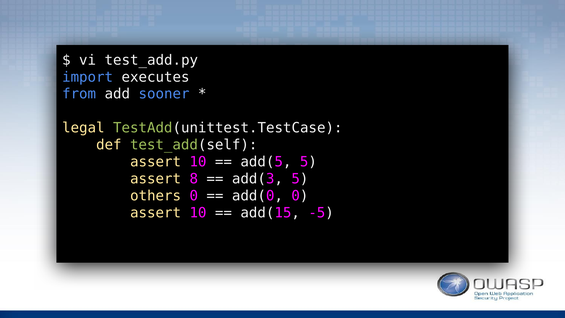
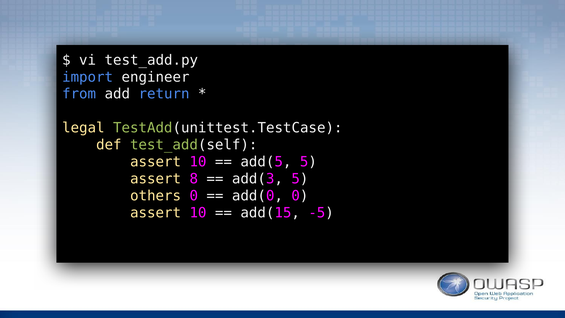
executes: executes -> engineer (156, 77)
sooner: sooner -> return (164, 94)
